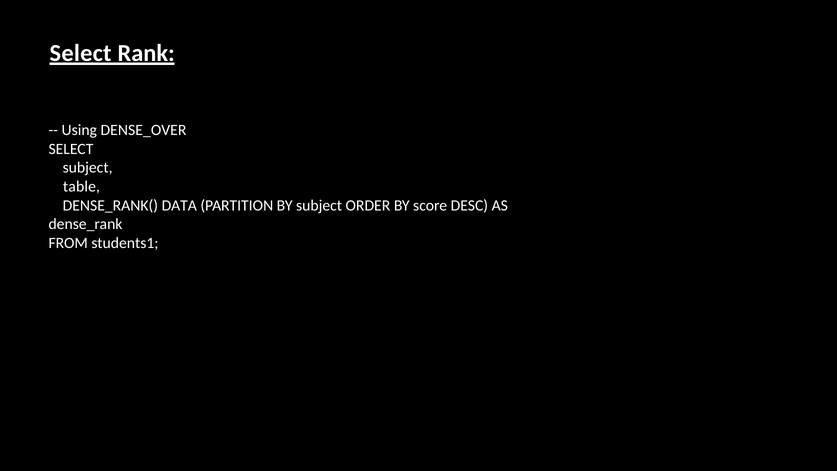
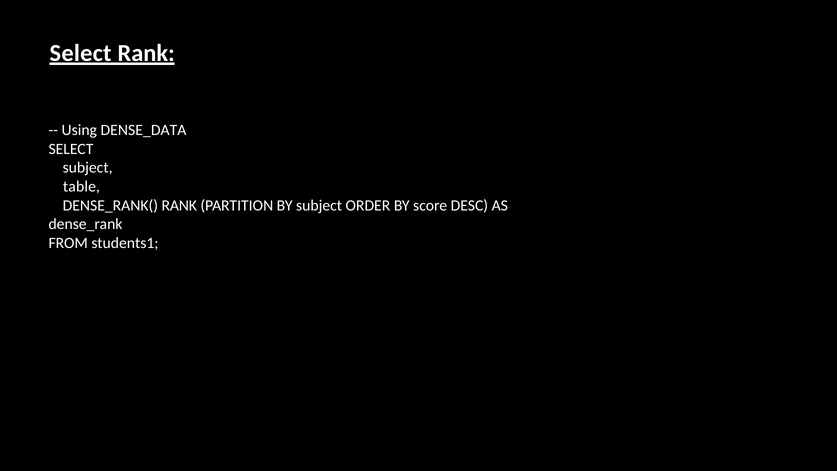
DENSE_OVER: DENSE_OVER -> DENSE_DATA (143, 130)
DENSE_RANK( DATA: DATA -> RANK (179, 205)
